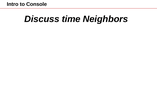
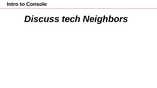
time: time -> tech (71, 19)
